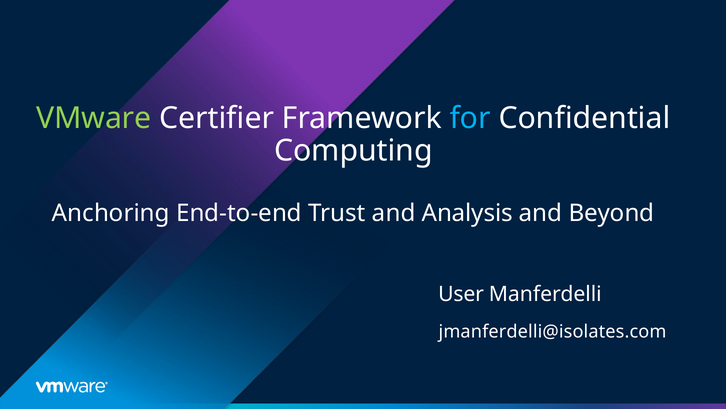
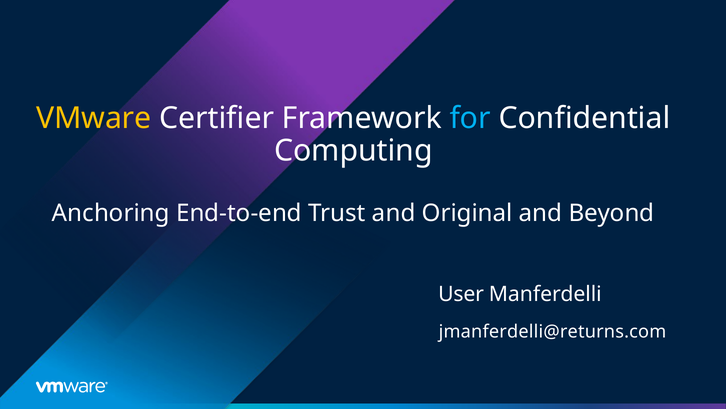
VMware colour: light green -> yellow (94, 118)
Analysis: Analysis -> Original (467, 213)
jmanferdelli@isolates.com: jmanferdelli@isolates.com -> jmanferdelli@returns.com (552, 331)
